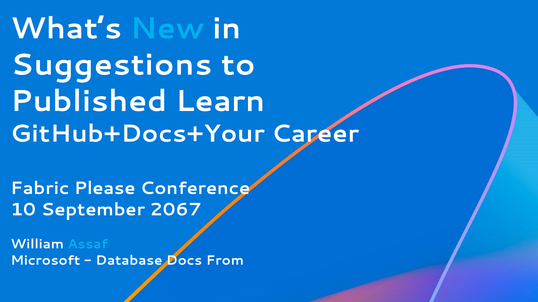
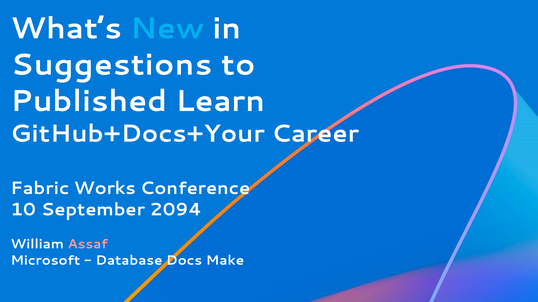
Please: Please -> Works (105, 188)
2067: 2067 -> 2094 (176, 210)
Assaf colour: light blue -> pink (88, 245)
From: From -> Make (225, 261)
